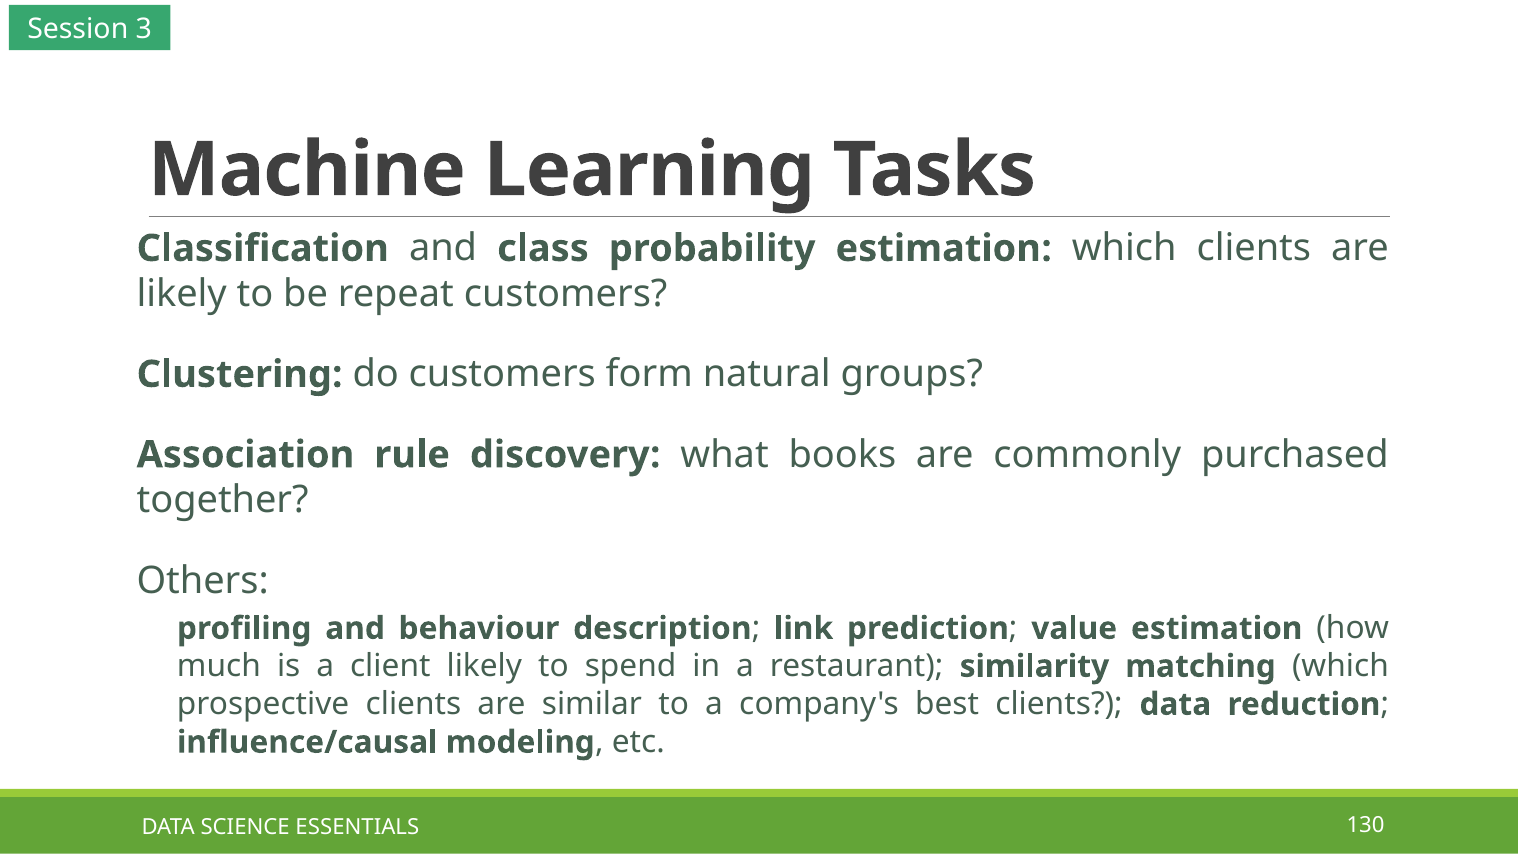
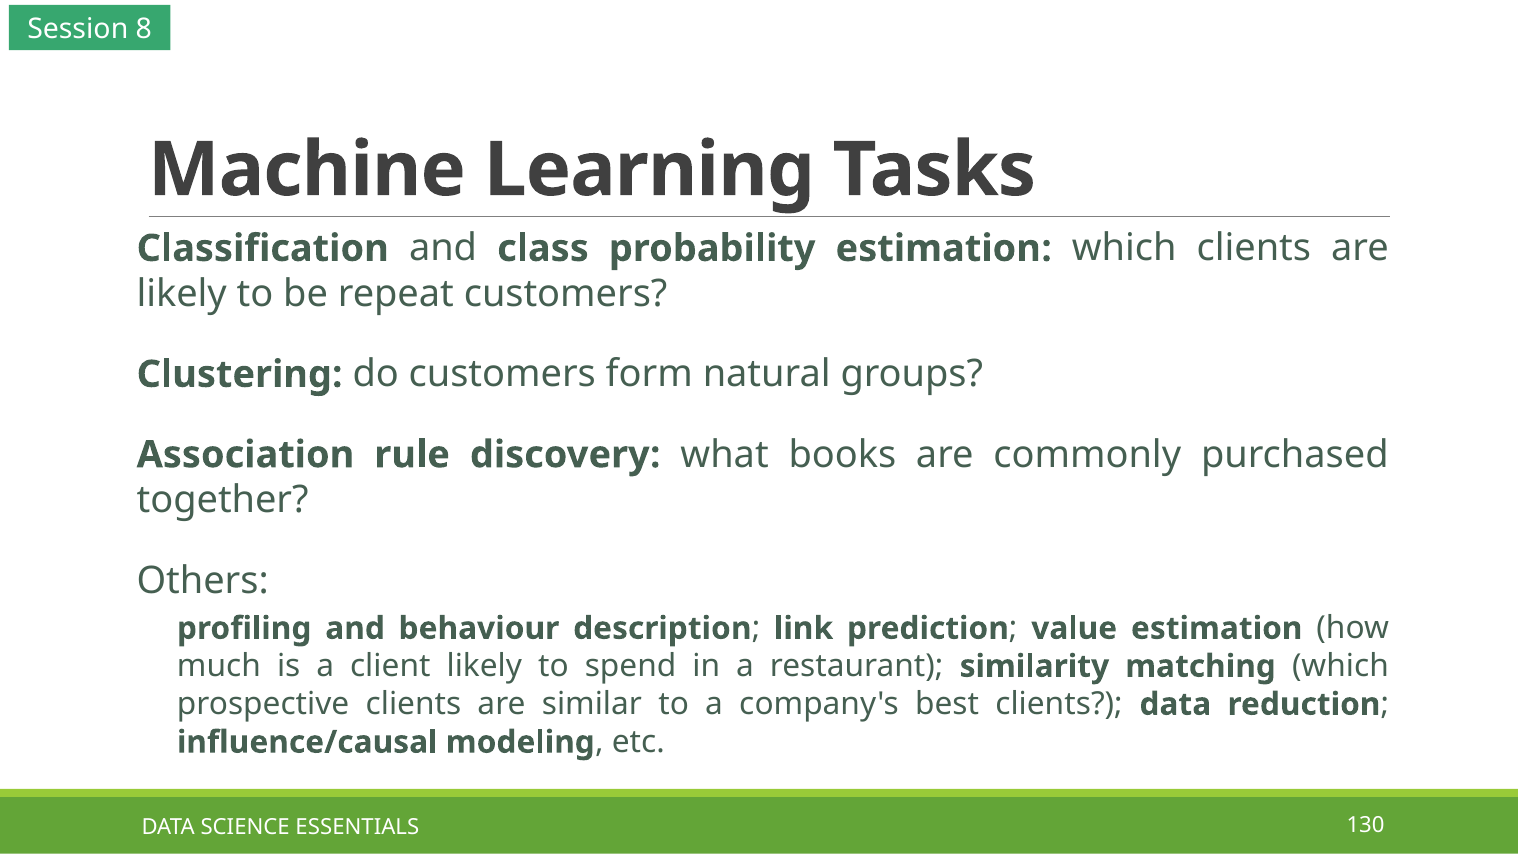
3: 3 -> 8 (144, 30)
